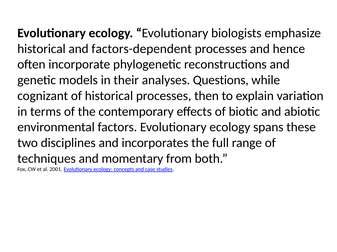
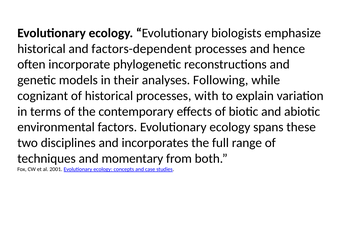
Questions: Questions -> Following (221, 80)
then: then -> with (206, 96)
